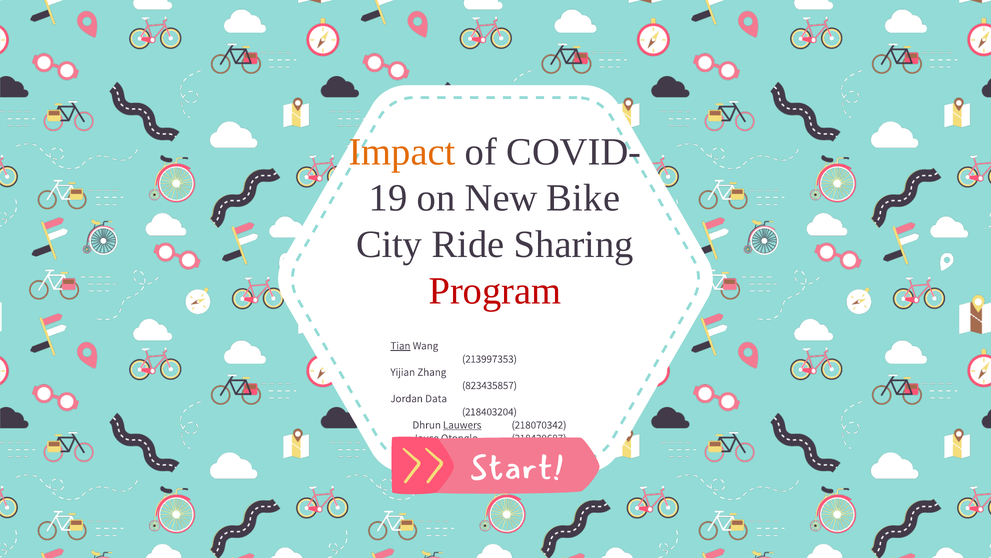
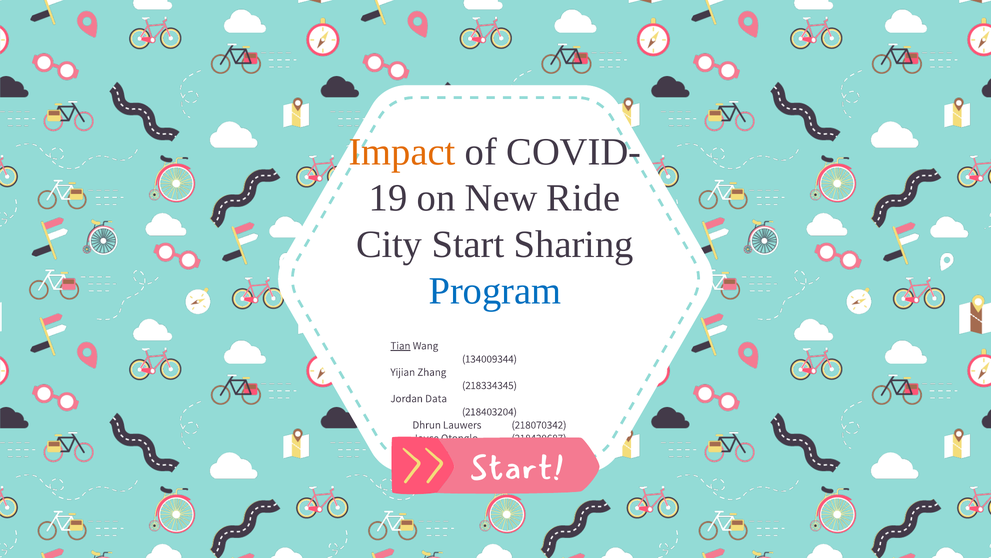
Bike: Bike -> Ride (583, 198)
City Ride: Ride -> Start (468, 244)
Program colour: red -> blue (495, 291)
213997353: 213997353 -> 134009344 (489, 359)
823435857: 823435857 -> 218334345 (489, 385)
Lauwers underline: present -> none (462, 425)
